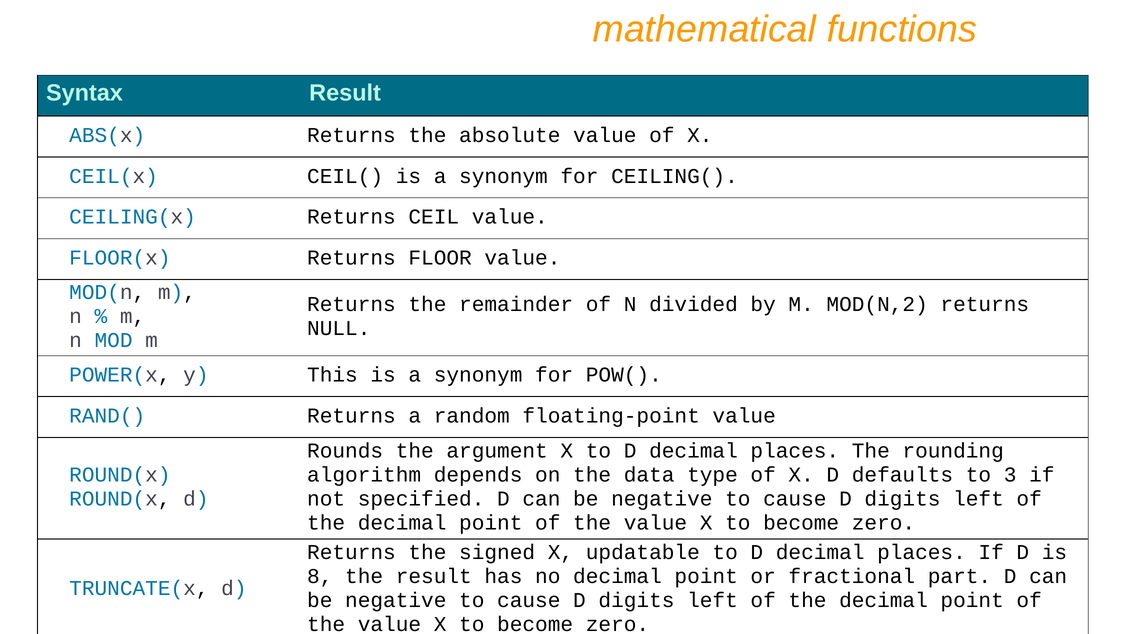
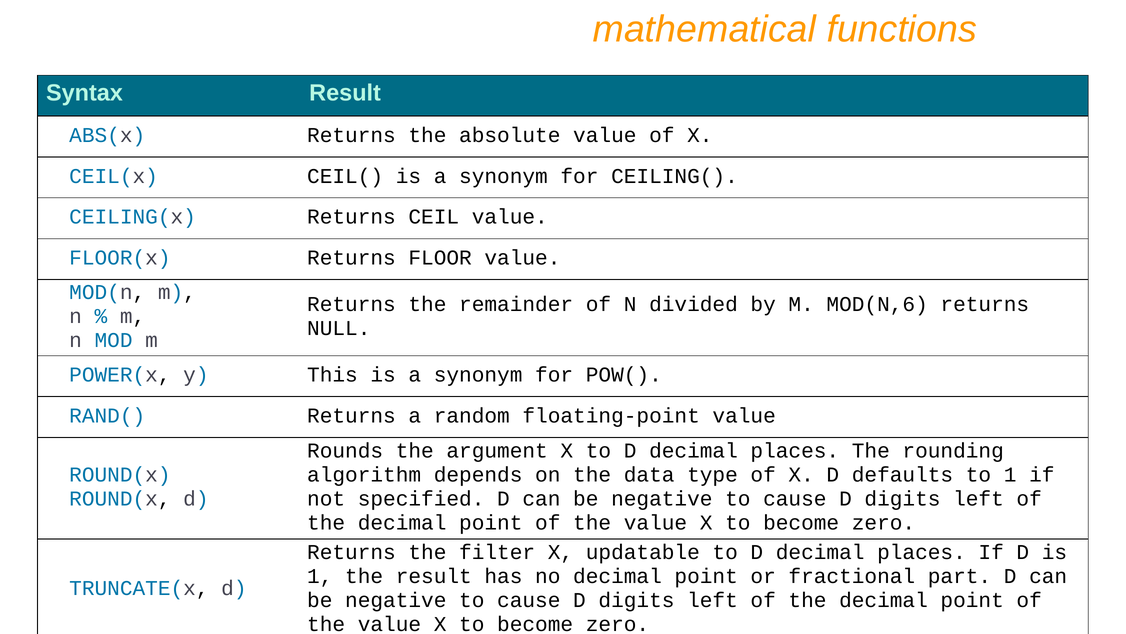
MOD(N,2: MOD(N,2 -> MOD(N,6 (877, 304)
to 3: 3 -> 1 (1010, 474)
signed: signed -> filter (497, 552)
8: 8 -> 1 (320, 576)
